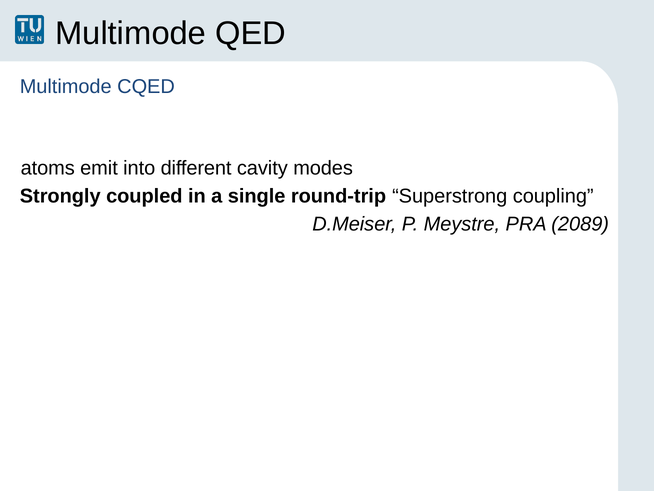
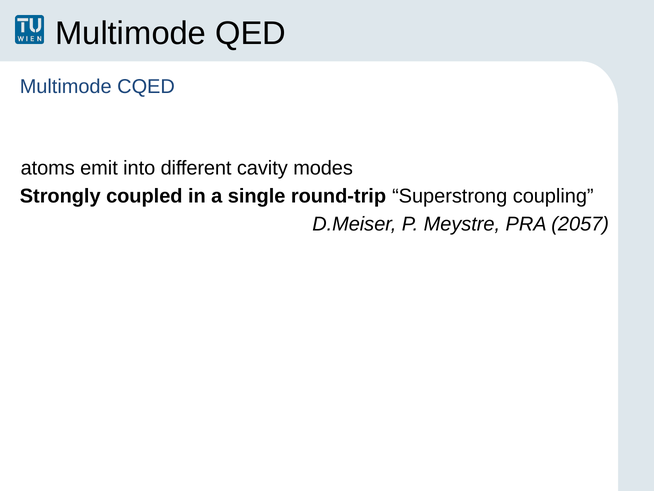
2089: 2089 -> 2057 (580, 224)
